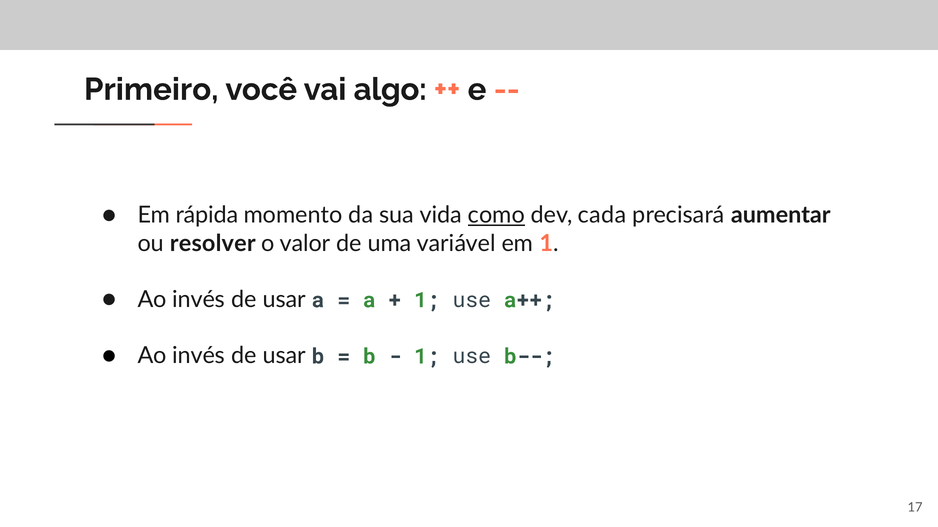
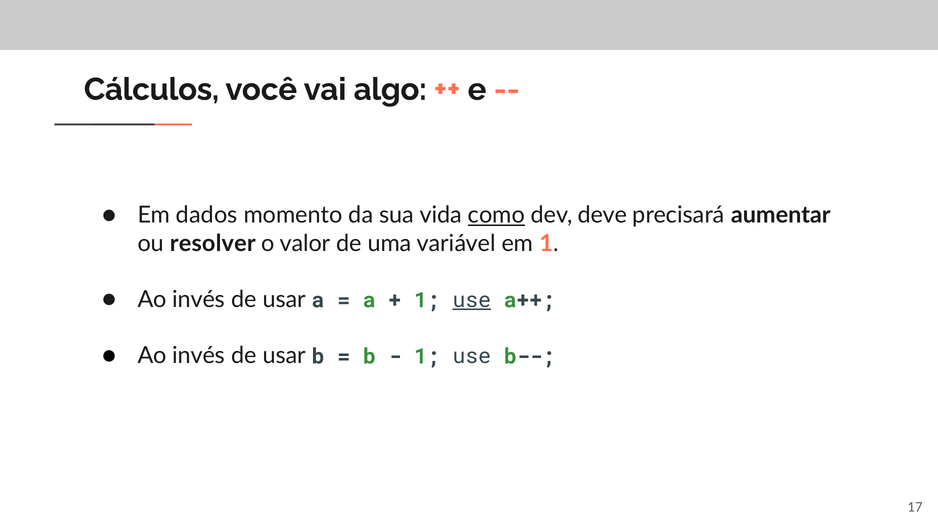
Primeiro: Primeiro -> Cálculos (151, 90)
rápida: rápida -> dados (207, 215)
cada: cada -> deve (602, 215)
use underline: none -> present (472, 301)
